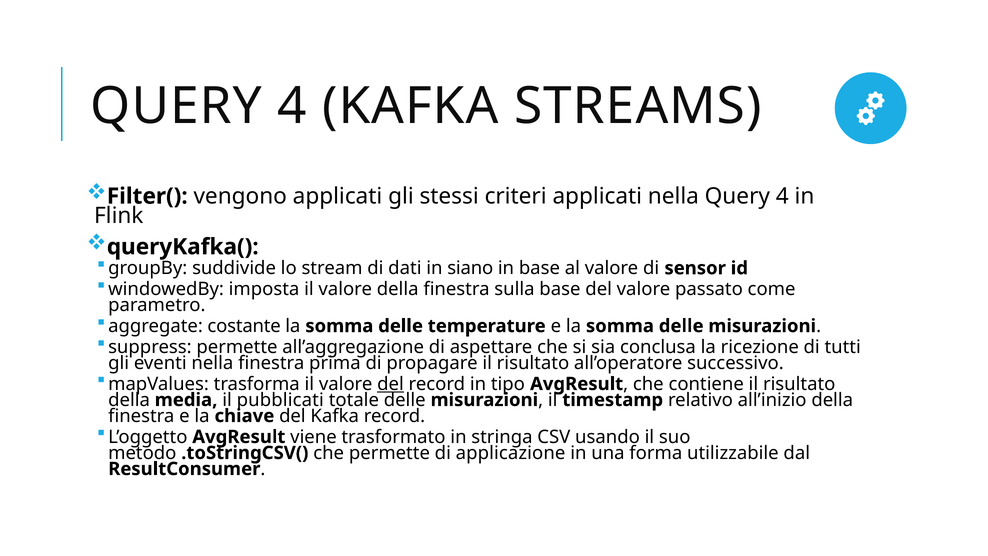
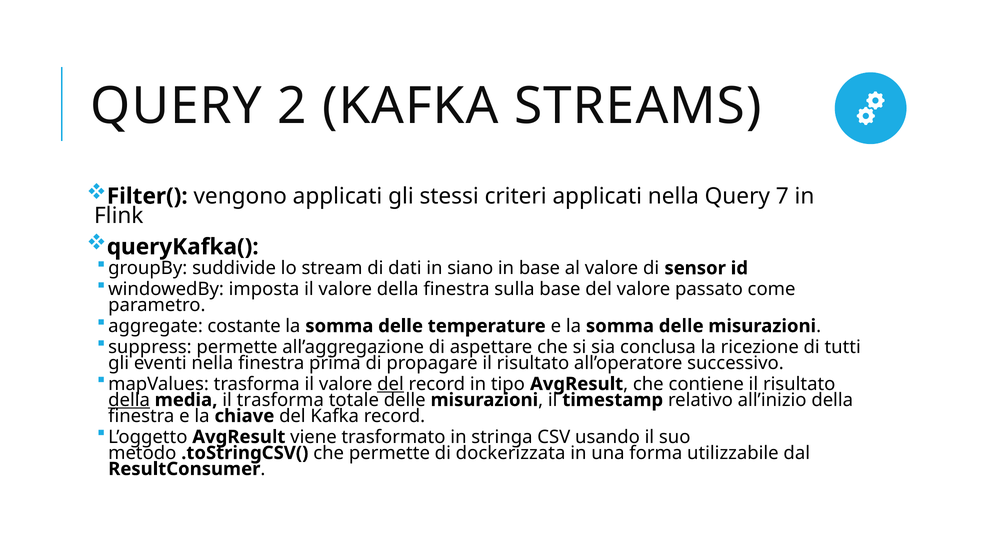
4: 4 -> 2 (292, 106)
nella Query 4: 4 -> 7 (782, 196)
della underline: none -> present (129, 400)
il pubblicati: pubblicati -> trasforma (280, 400)
applicazione: applicazione -> dockerizzata (511, 453)
